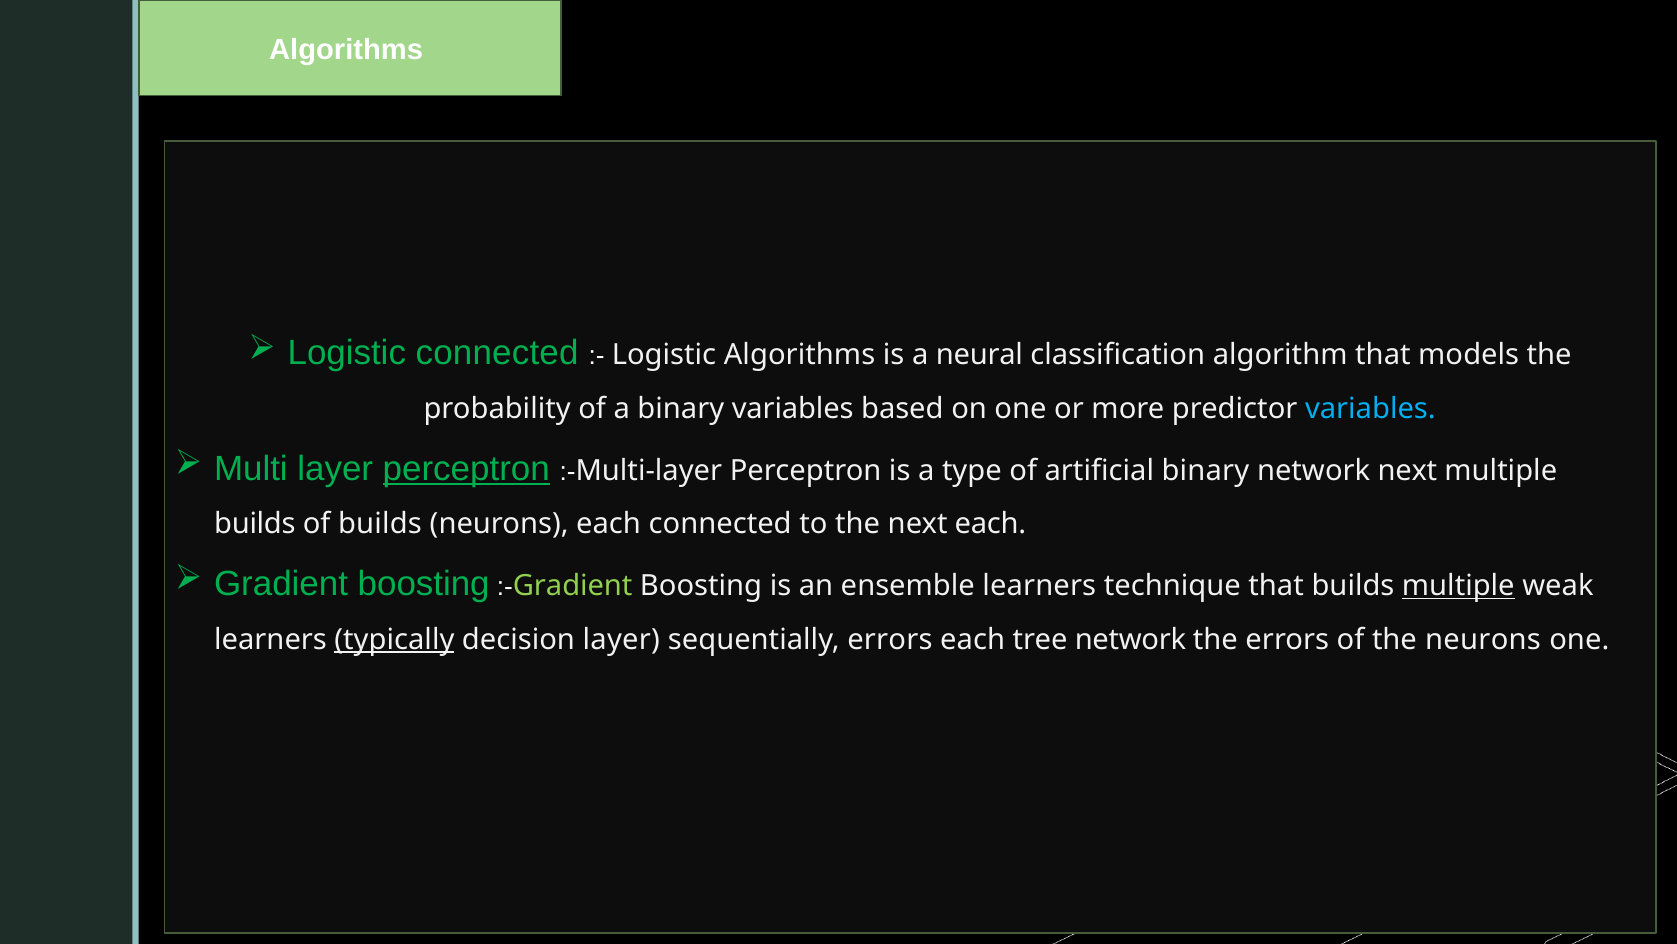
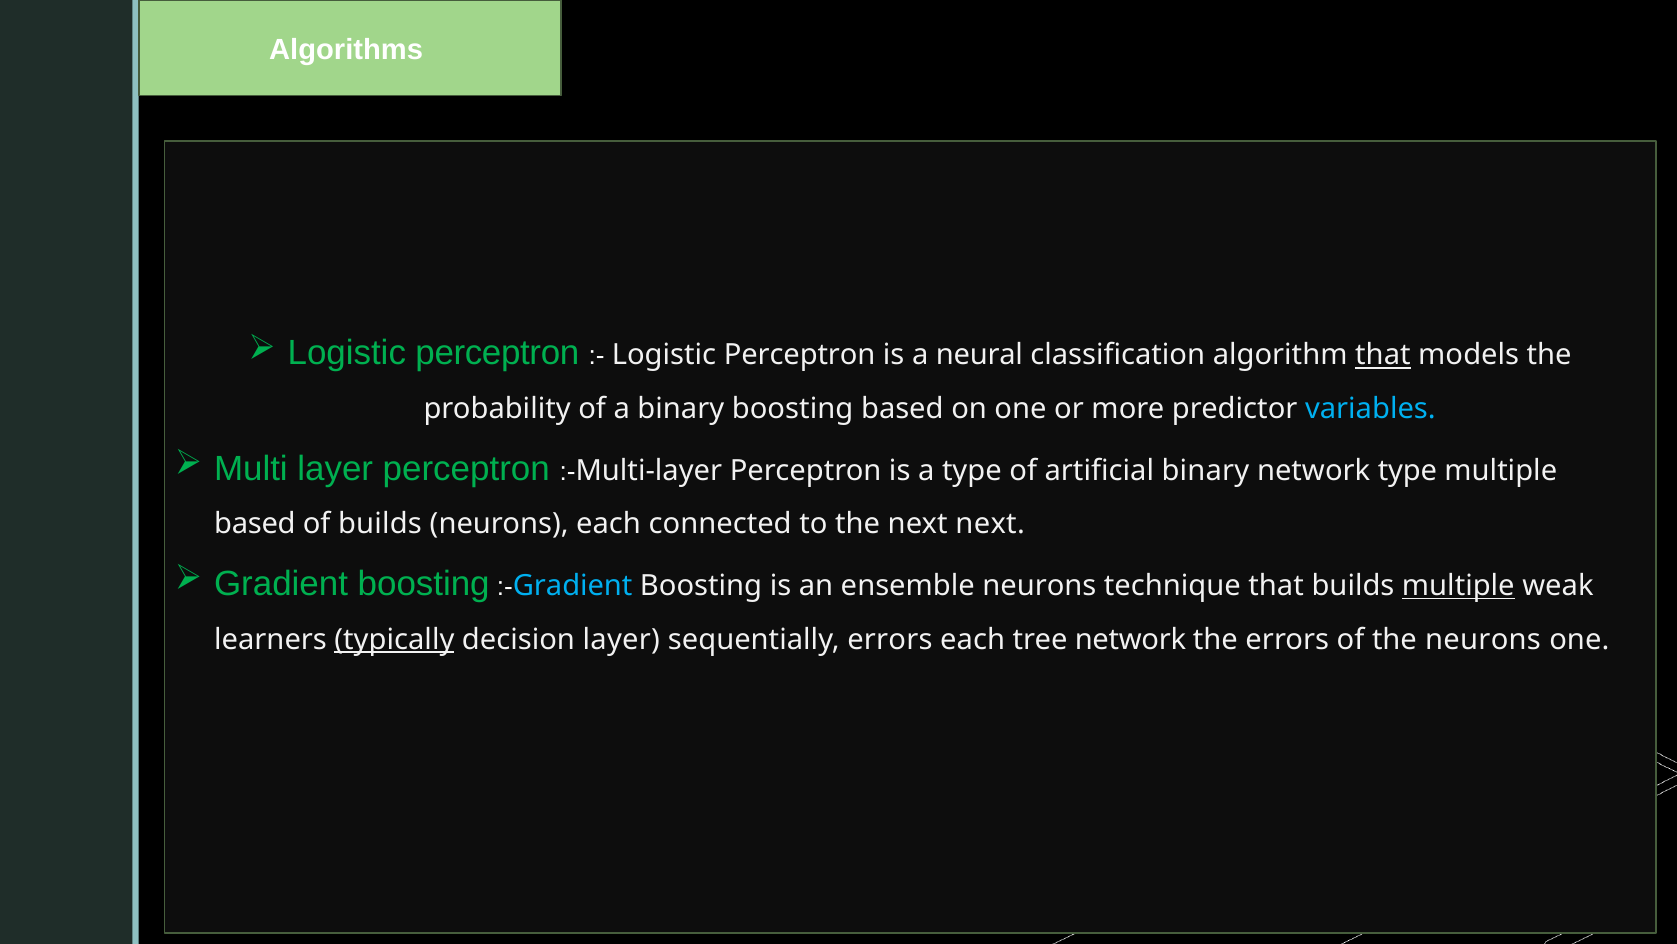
connected: connected -> perceptron (497, 353)
Algorithms: Algorithms -> Perceptron (800, 355)
that underline: none -> present (1383, 355)
binary variables: variables -> boosting (793, 409)
perceptron underline: present -> none (466, 468)
network next: next -> type (1407, 470)
builds: builds -> based (255, 524)
next each: each -> next (990, 524)
Gradient colour: light green -> light blue (573, 586)
ensemble learners: learners -> neurons (1039, 586)
